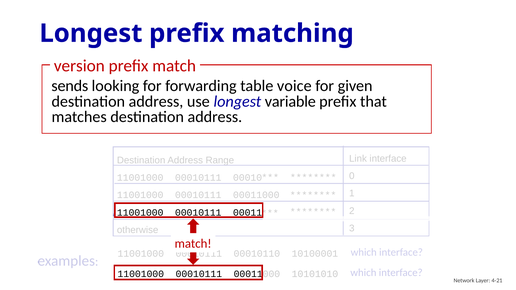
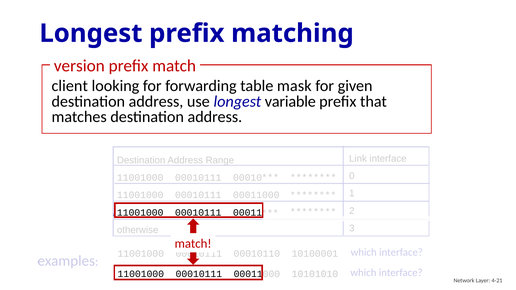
sends: sends -> client (70, 86)
voice: voice -> mask (294, 86)
